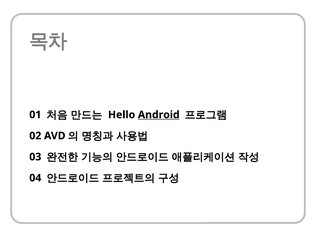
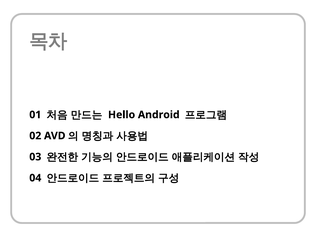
Android underline: present -> none (159, 115)
